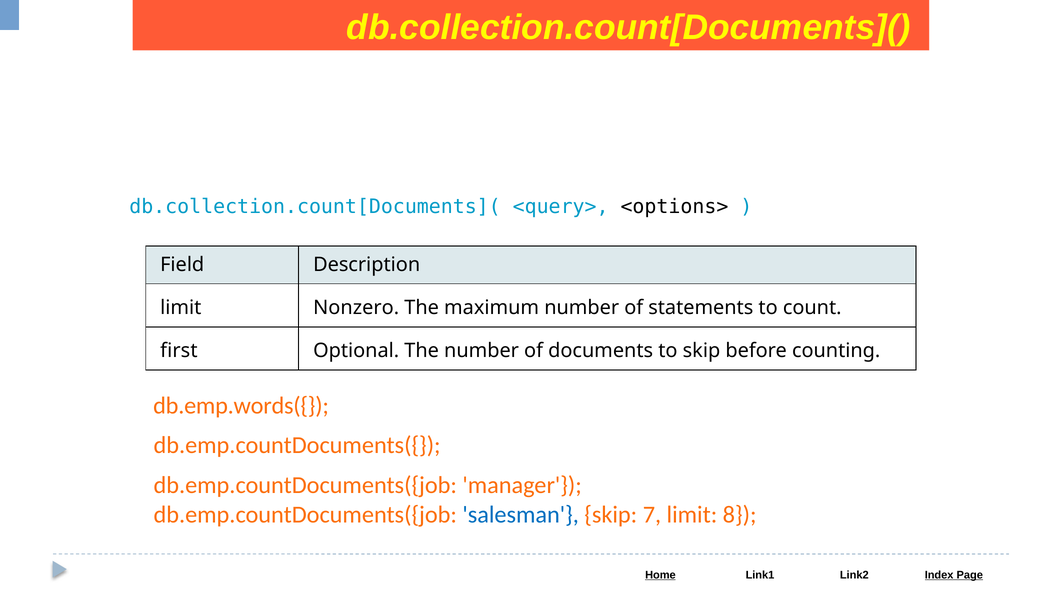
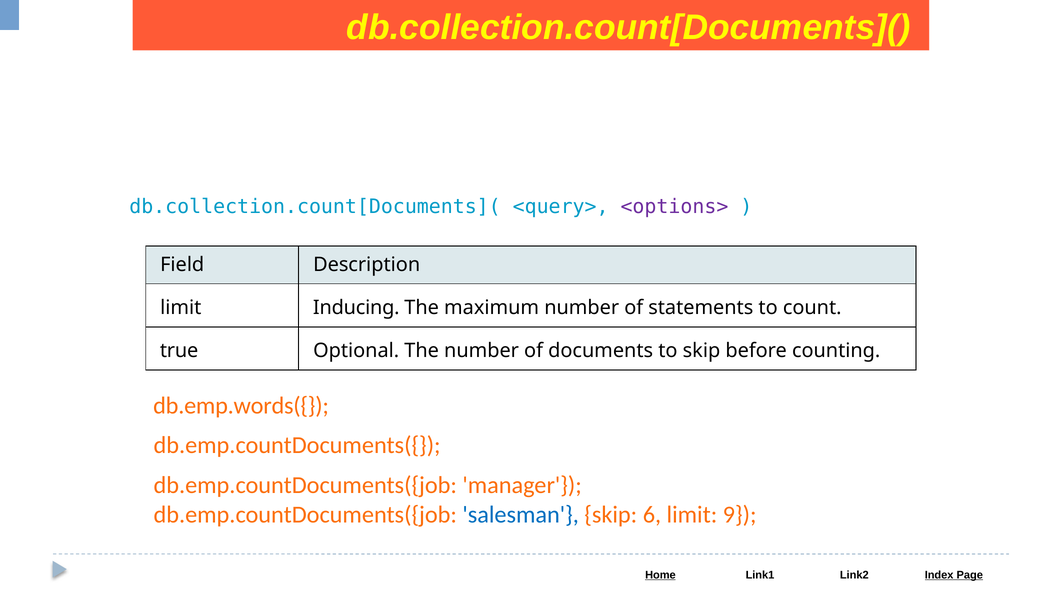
<options> colour: black -> purple (674, 207)
Nonzero: Nonzero -> Inducing (356, 307)
first: first -> true (179, 350)
7: 7 -> 6 (652, 514)
8: 8 -> 9 (740, 514)
